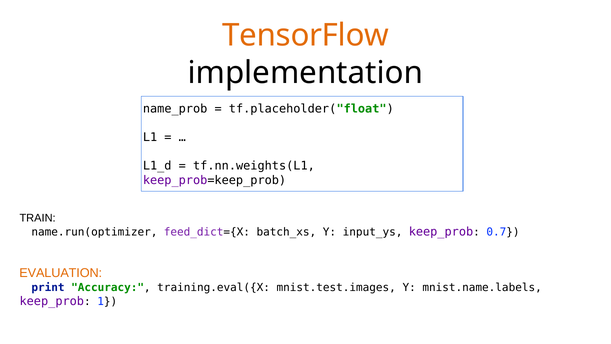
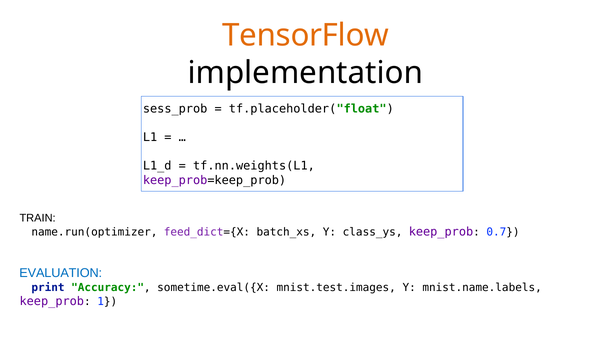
name_prob: name_prob -> sess_prob (175, 109)
input_ys: input_ys -> class_ys (373, 232)
EVALUATION colour: orange -> blue (61, 273)
training.eval({X: training.eval({X -> sometime.eval({X (214, 287)
